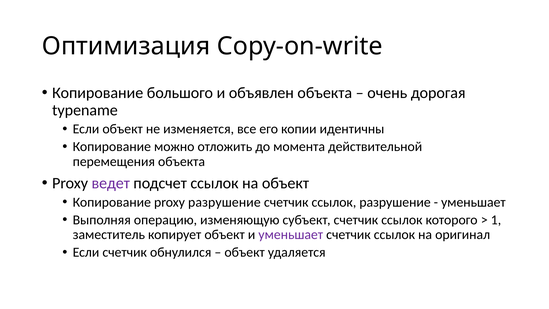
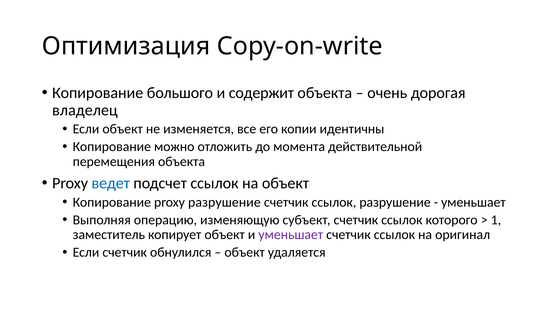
объявлен: объявлен -> содержит (261, 93)
typename: typename -> владелец (85, 110)
ведет colour: purple -> blue (111, 183)
